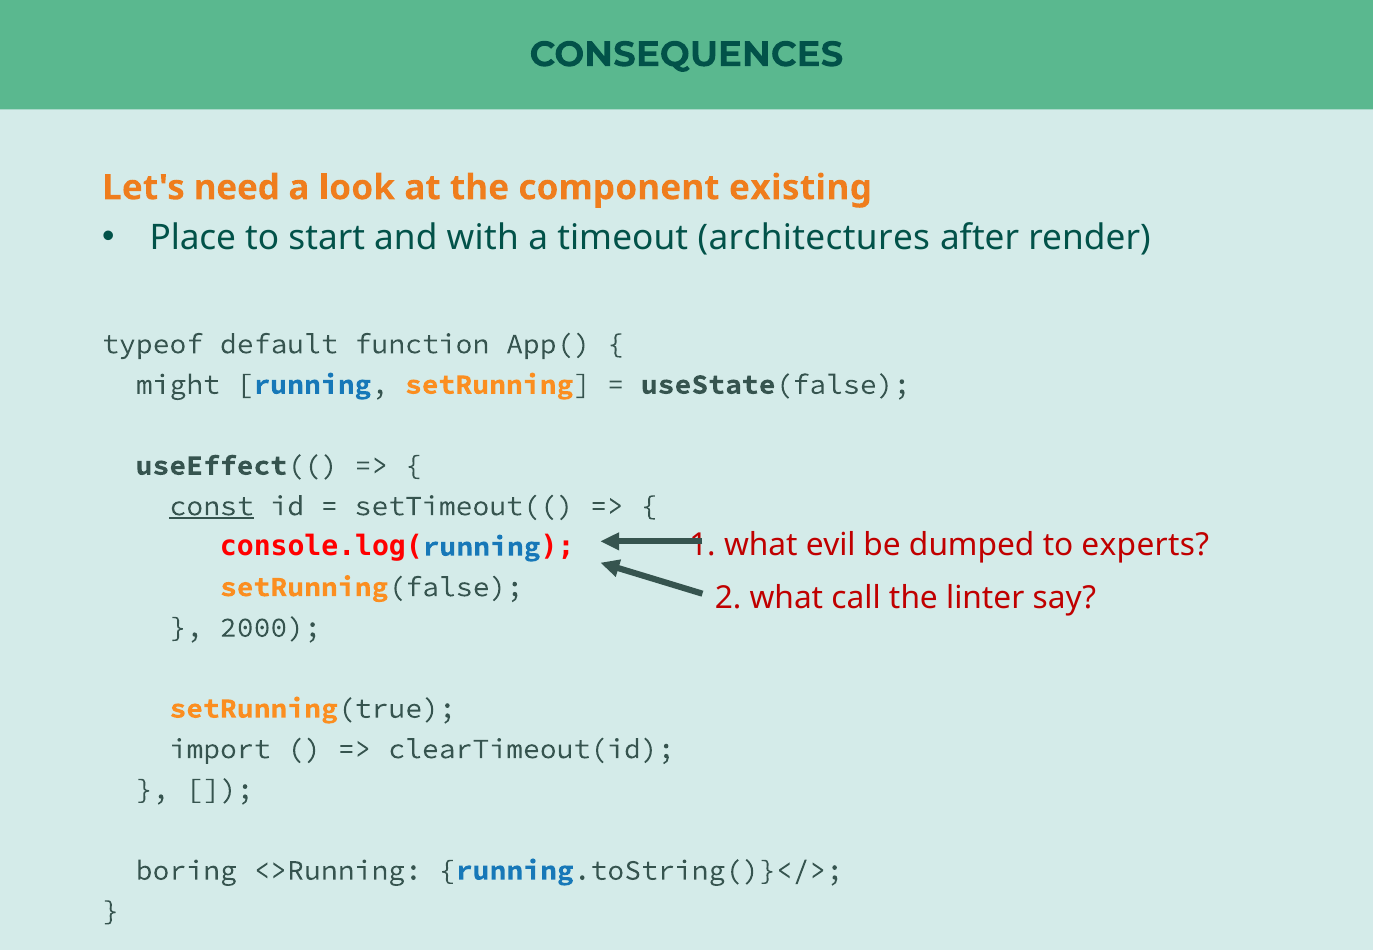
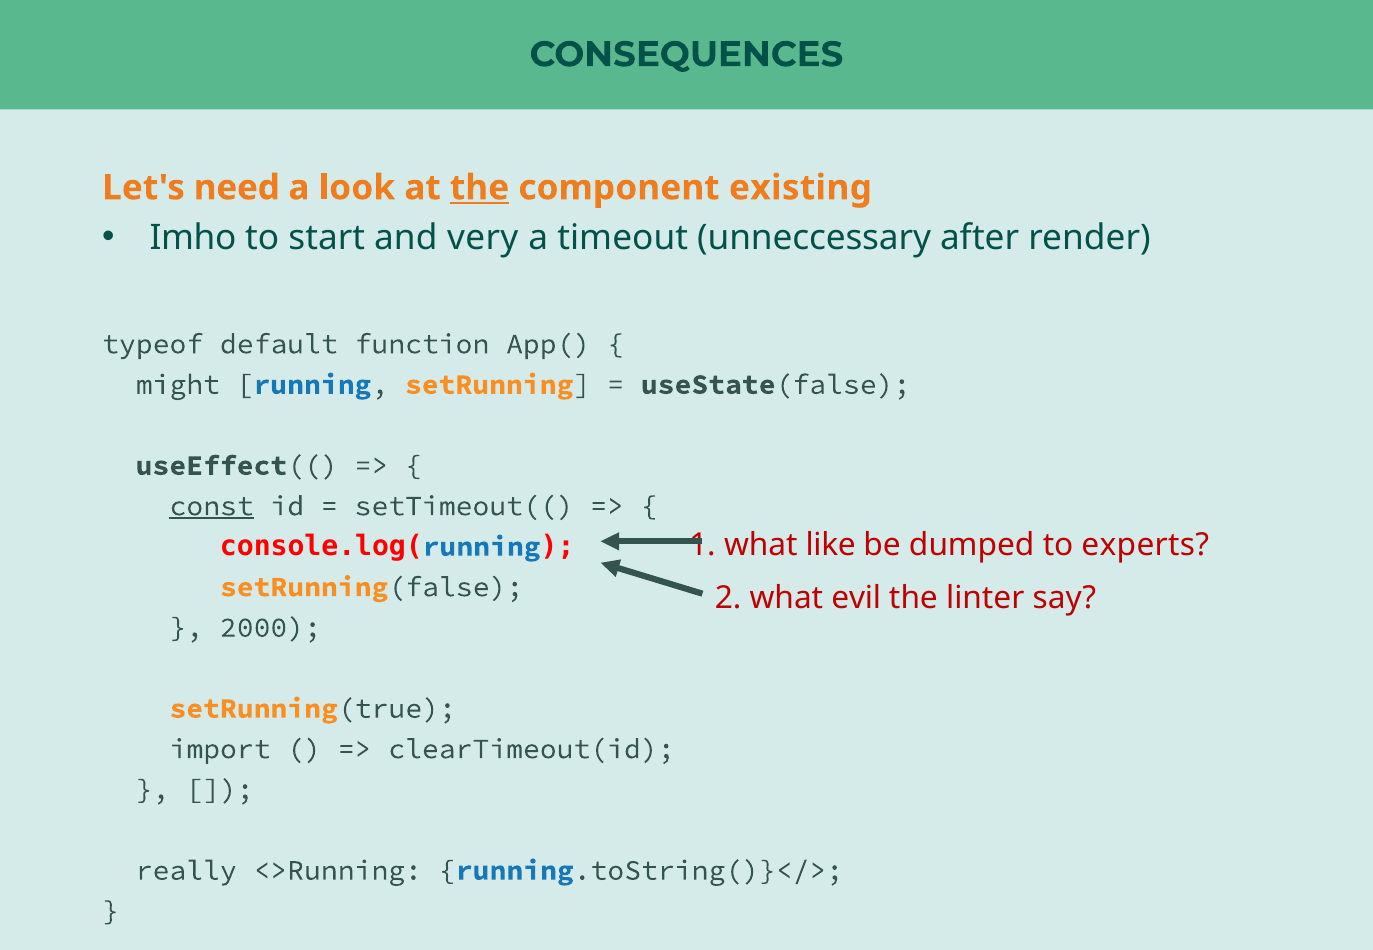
the underline: none -> present (480, 188)
Place: Place -> Imho (193, 239)
with: with -> very (483, 239)
architectures: architectures -> unneccessary (814, 239)
evil: evil -> like (831, 546)
call: call -> evil (856, 598)
boring: boring -> really (186, 871)
